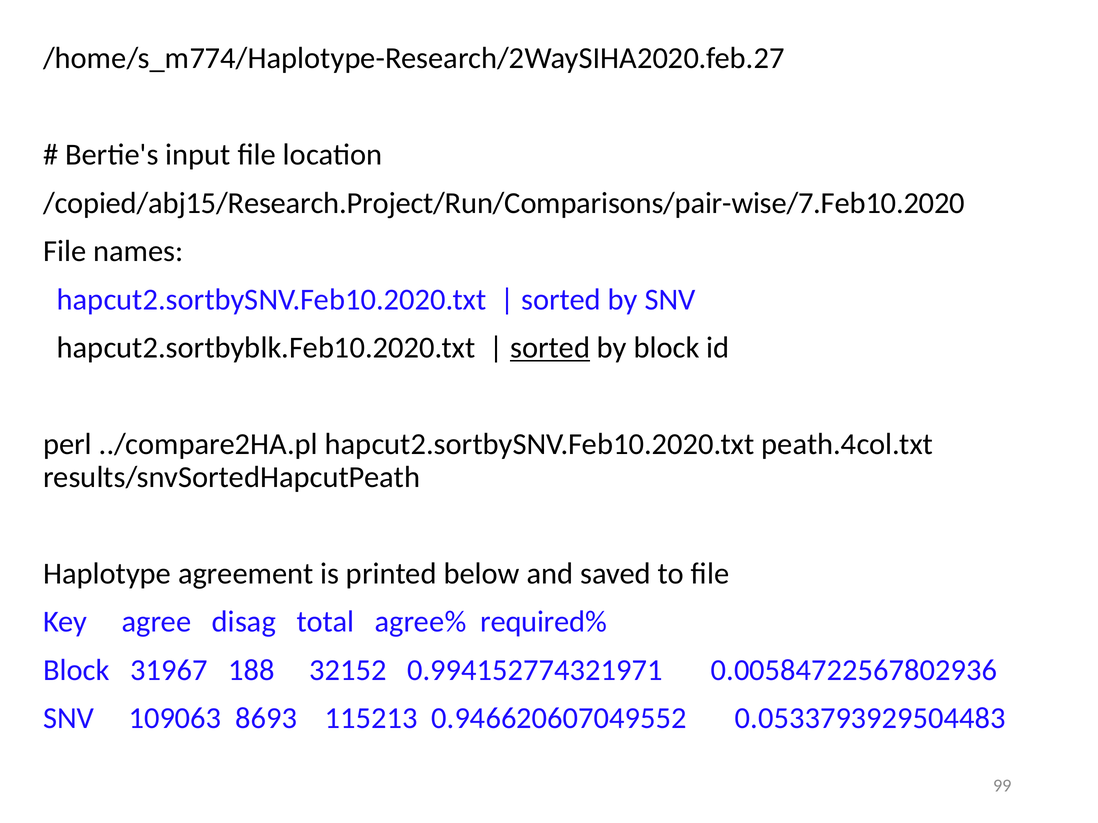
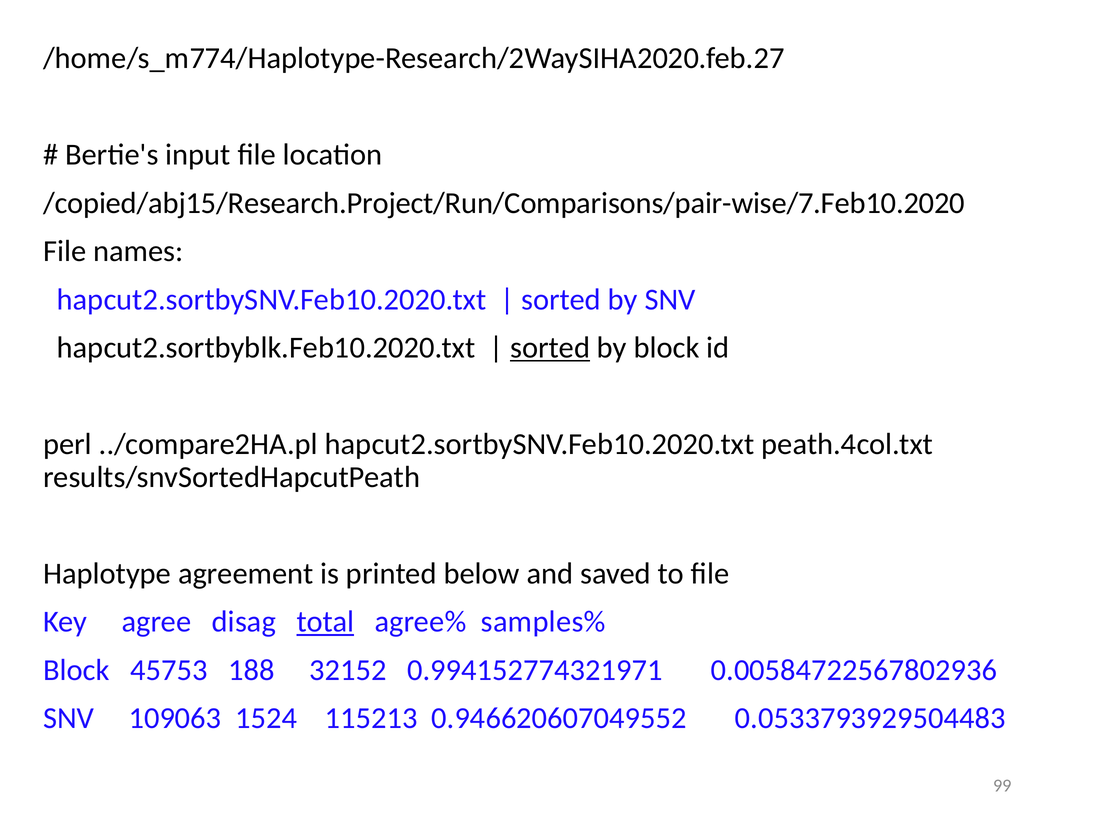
total underline: none -> present (325, 622)
required%: required% -> samples% (543, 622)
31967: 31967 -> 45753 (169, 670)
8693: 8693 -> 1524 (266, 719)
